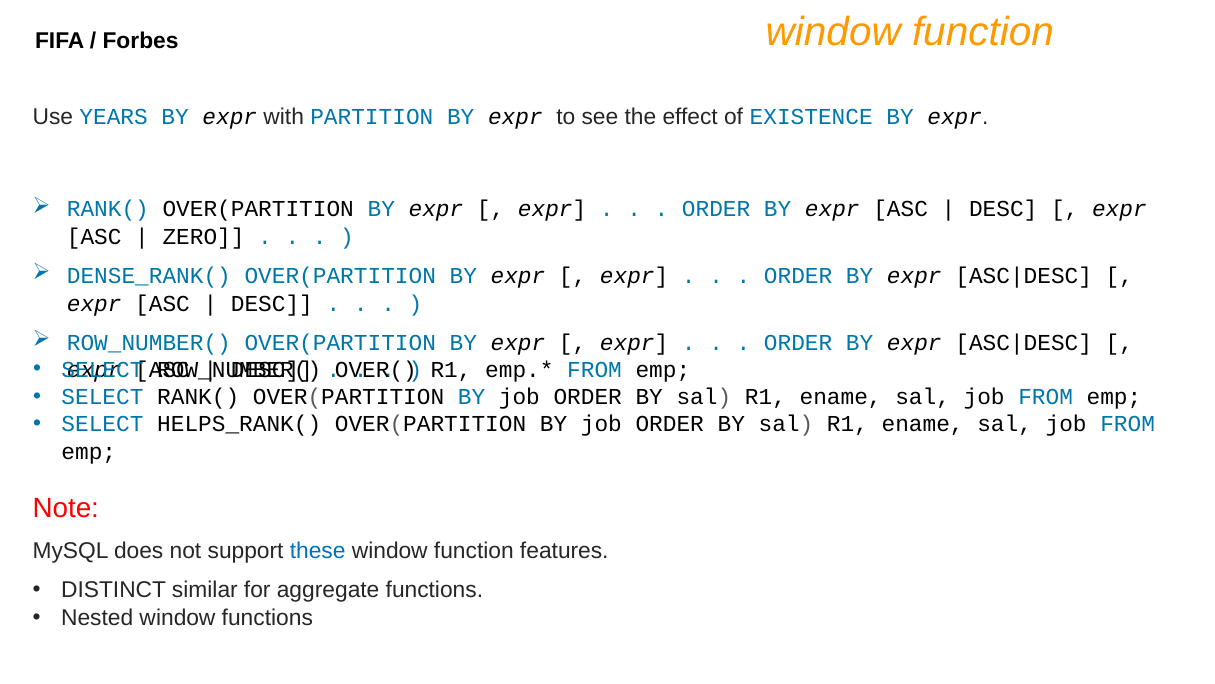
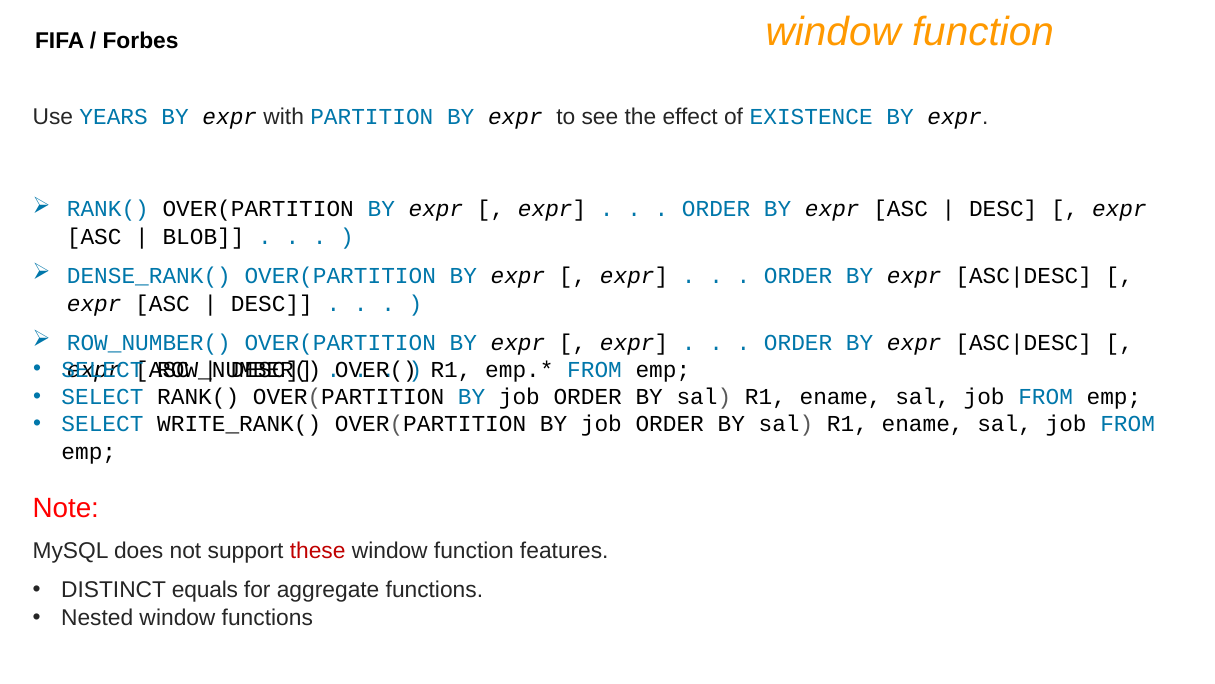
ZERO: ZERO -> BLOB (204, 236)
HELPS_RANK(: HELPS_RANK( -> WRITE_RANK( (239, 424)
these colour: blue -> red (318, 550)
similar: similar -> equals (205, 590)
